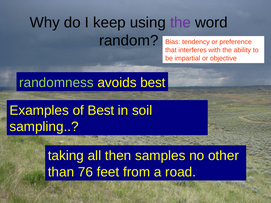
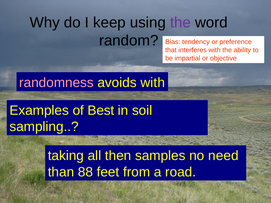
randomness colour: light green -> pink (56, 83)
avoids best: best -> with (153, 83)
other: other -> need (223, 156)
76: 76 -> 88 (85, 172)
